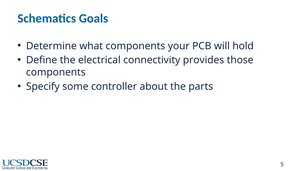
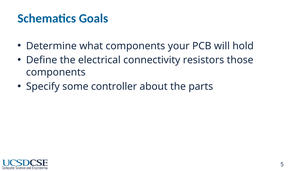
provides: provides -> resistors (204, 60)
